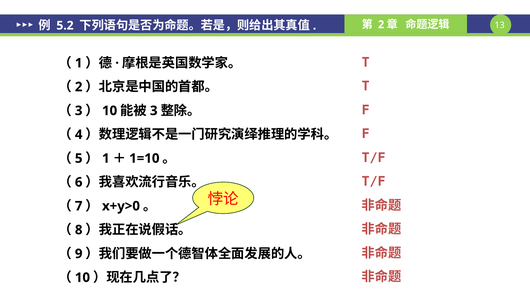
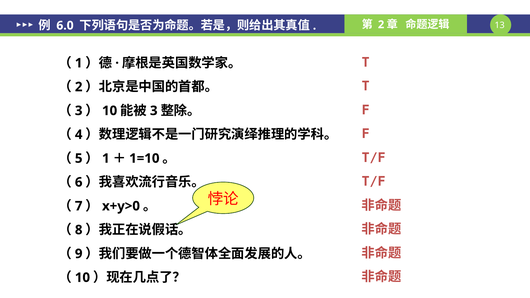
5.2: 5.2 -> 6.0 (65, 26)
